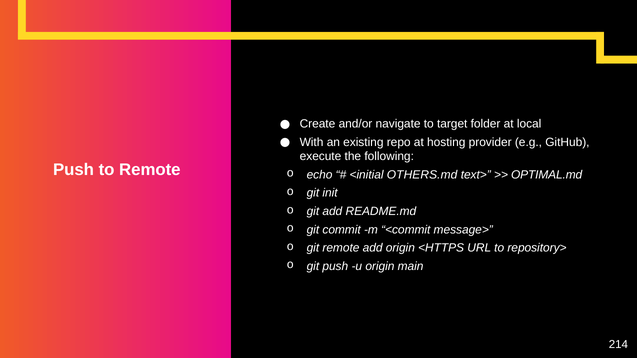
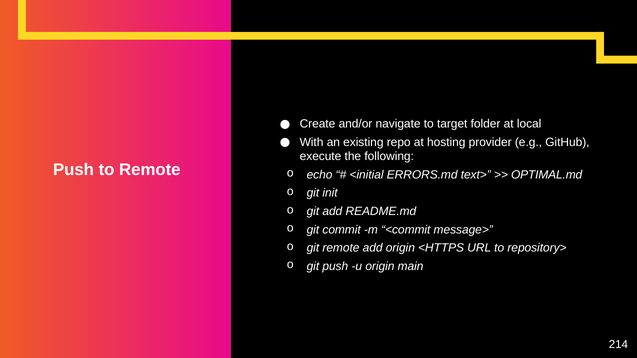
OTHERS.md: OTHERS.md -> ERRORS.md (422, 175)
